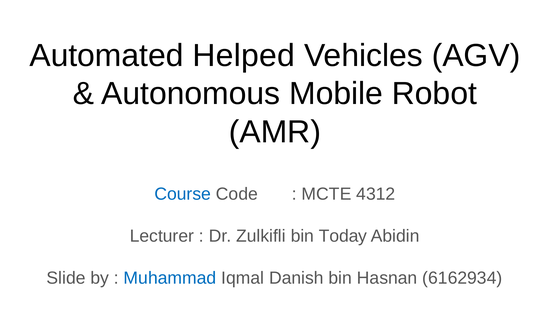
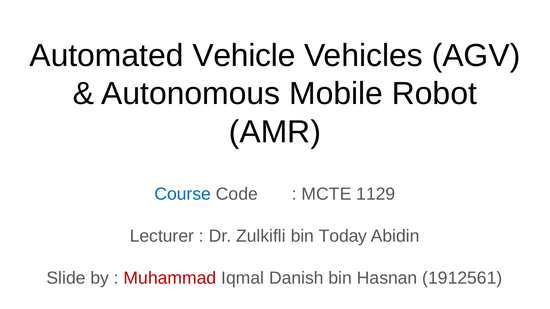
Helped: Helped -> Vehicle (244, 56)
4312: 4312 -> 1129 (376, 194)
Muhammad colour: blue -> red (170, 278)
6162934: 6162934 -> 1912561 (462, 278)
